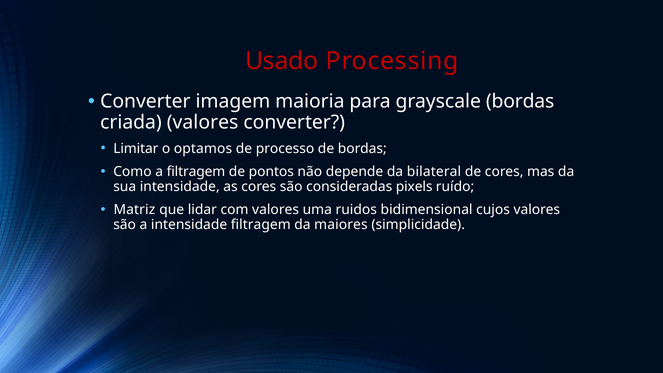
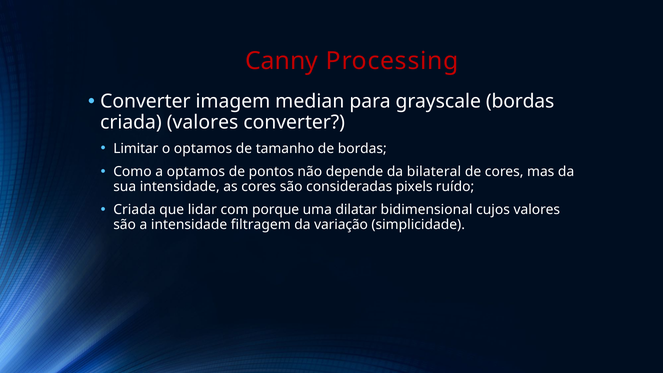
Usado: Usado -> Canny (282, 61)
maioria: maioria -> median (310, 101)
processo: processo -> tamanho (285, 148)
a filtragem: filtragem -> optamos (196, 172)
Matriz: Matriz -> Criada (134, 210)
com valores: valores -> porque (276, 210)
ruidos: ruidos -> dilatar (356, 210)
maiores: maiores -> variação (341, 225)
